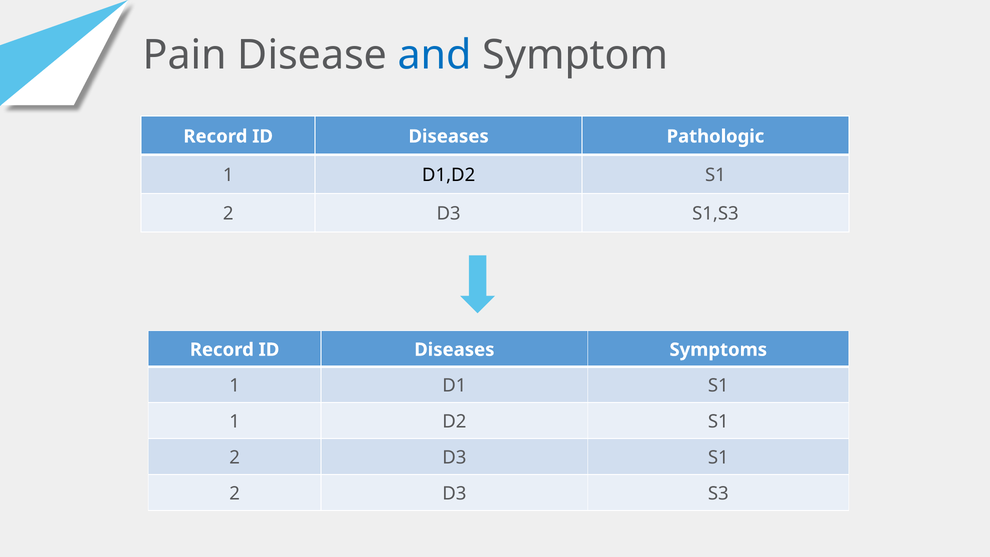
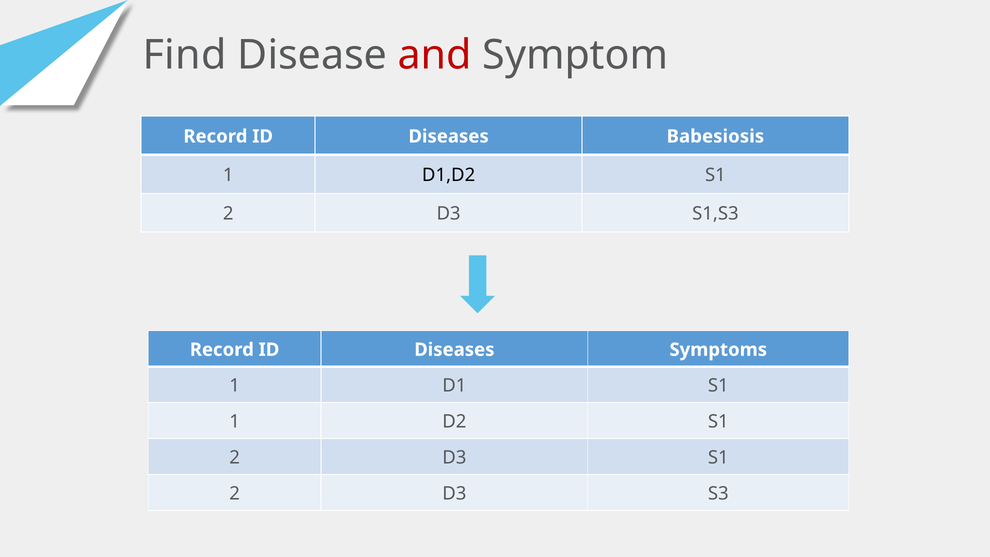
Pain: Pain -> Find (185, 55)
and colour: blue -> red (435, 55)
Pathologic: Pathologic -> Babesiosis (715, 136)
